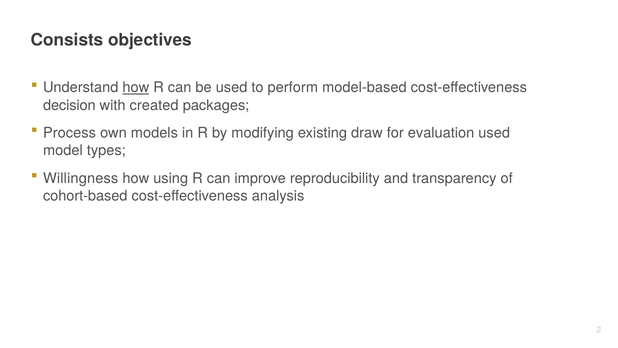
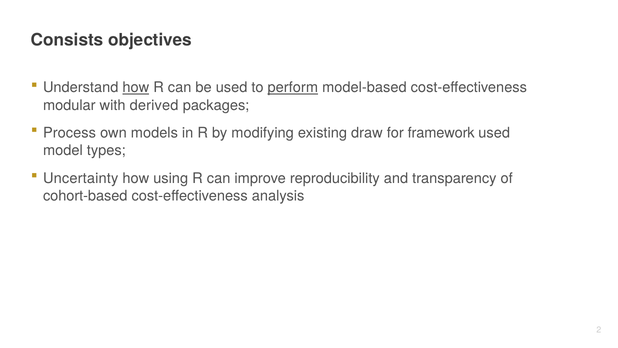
perform underline: none -> present (293, 88)
decision: decision -> modular (69, 105)
created: created -> derived (154, 105)
evaluation: evaluation -> framework (441, 133)
Willingness: Willingness -> Uncertainty (81, 178)
